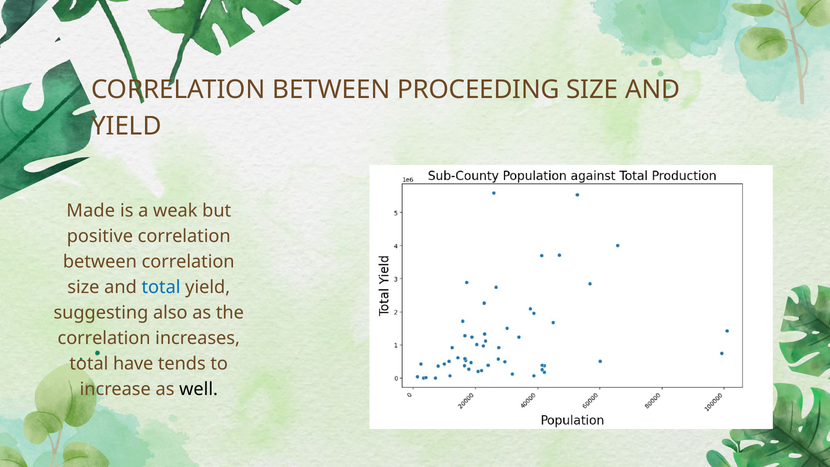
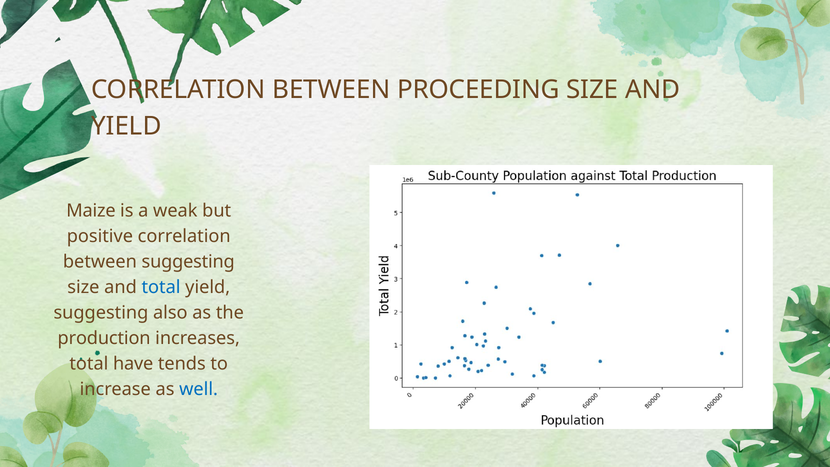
Made: Made -> Maize (91, 211)
between correlation: correlation -> suggesting (188, 262)
correlation: correlation -> production (104, 338)
well colour: black -> blue (199, 389)
